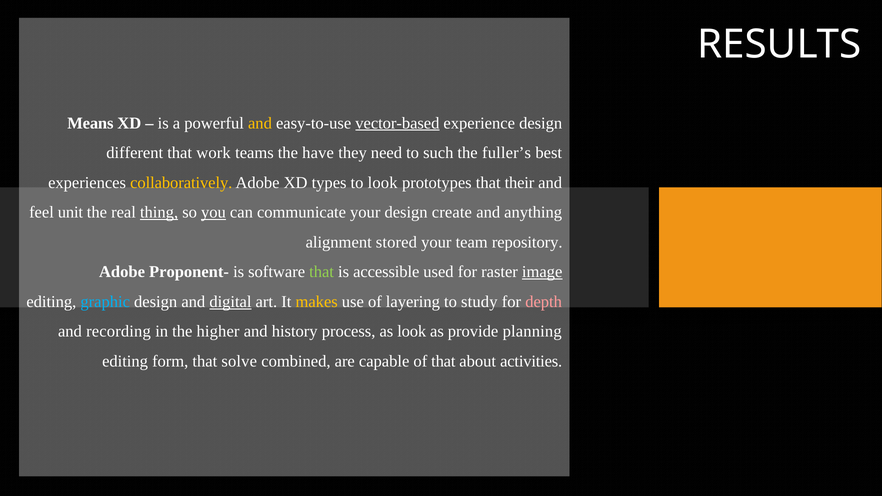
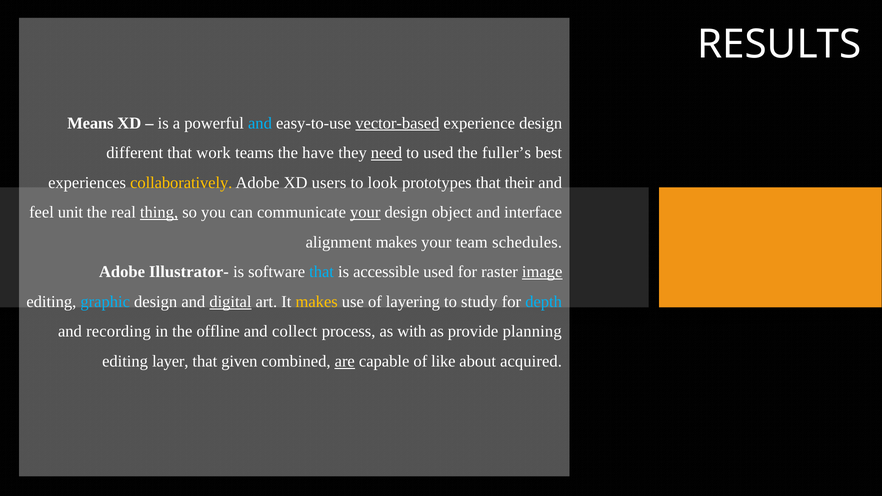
and colour: yellow -> light blue (260, 123)
need underline: none -> present (386, 153)
to such: such -> used (438, 153)
types: types -> users (329, 183)
you underline: present -> none (213, 212)
your underline: none -> present (365, 212)
create: create -> object (452, 212)
anything: anything -> interface (533, 212)
alignment stored: stored -> makes (397, 242)
repository: repository -> schedules (527, 242)
Proponent-: Proponent- -> Illustrator- (189, 272)
that colour: light green -> light blue (322, 272)
depth colour: pink -> light blue (544, 302)
higher: higher -> offline (218, 332)
history: history -> collect (295, 332)
as look: look -> with (412, 332)
form: form -> layer (170, 361)
solve: solve -> given (239, 361)
are underline: none -> present (345, 361)
of that: that -> like (443, 361)
activities: activities -> acquired (531, 361)
